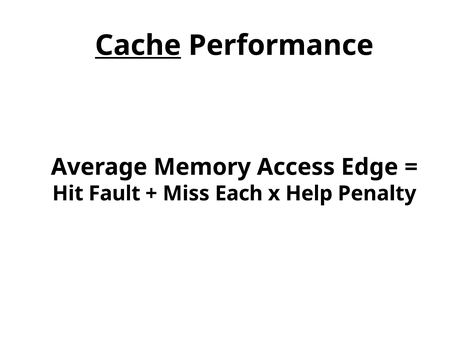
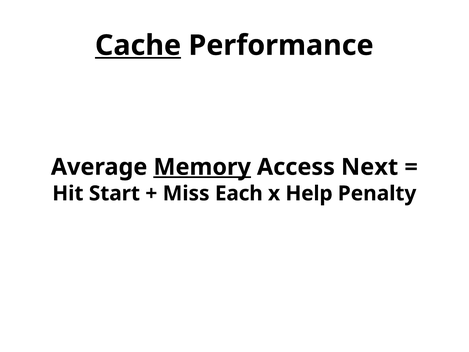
Memory underline: none -> present (202, 167)
Edge: Edge -> Next (370, 167)
Fault: Fault -> Start (114, 193)
